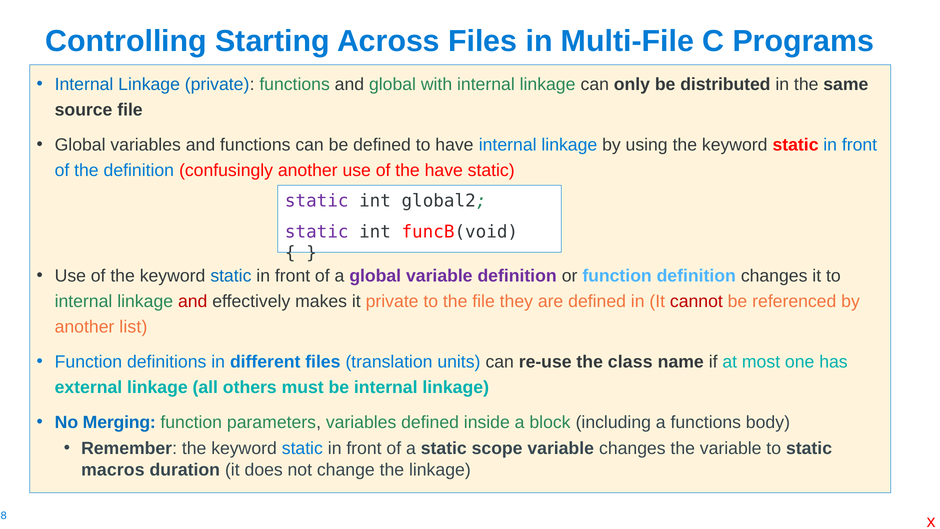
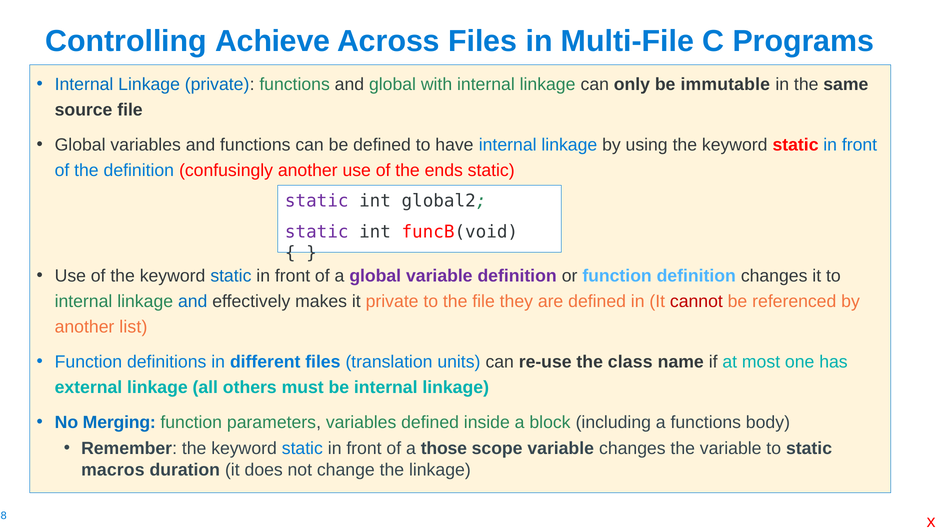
Starting: Starting -> Achieve (273, 41)
distributed: distributed -> immutable (725, 84)
the have: have -> ends (444, 170)
and colour: red -> blue (193, 301)
a static: static -> those (444, 448)
